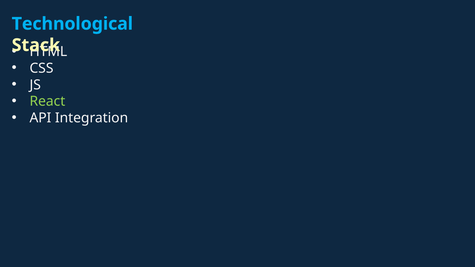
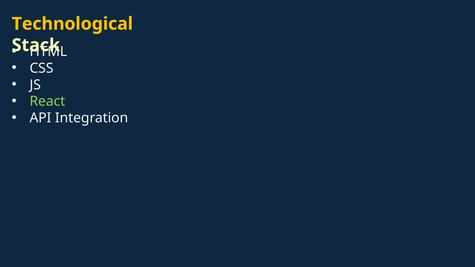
Technological colour: light blue -> yellow (72, 24)
